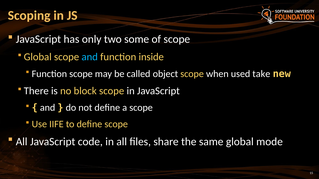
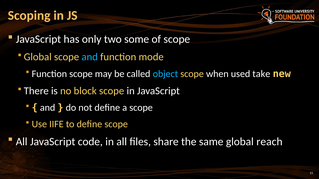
inside: inside -> mode (151, 57)
object colour: white -> light blue (165, 74)
mode: mode -> reach (269, 142)
